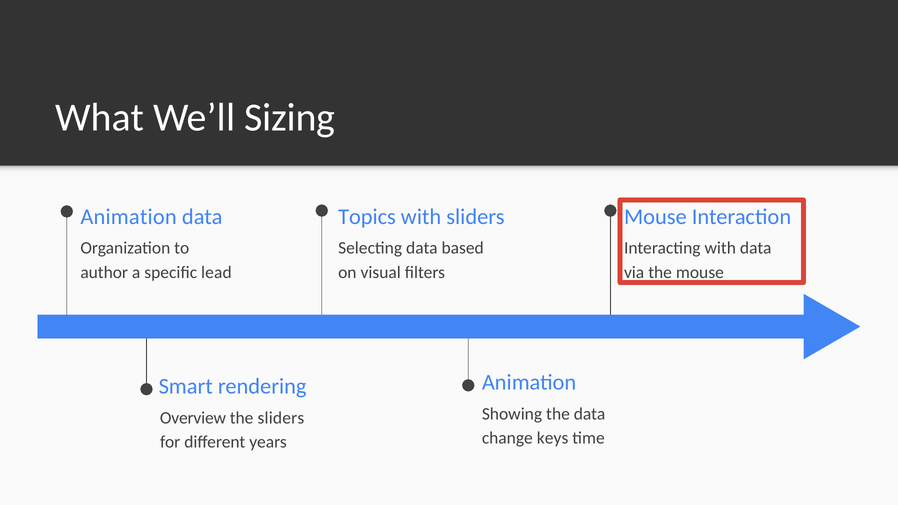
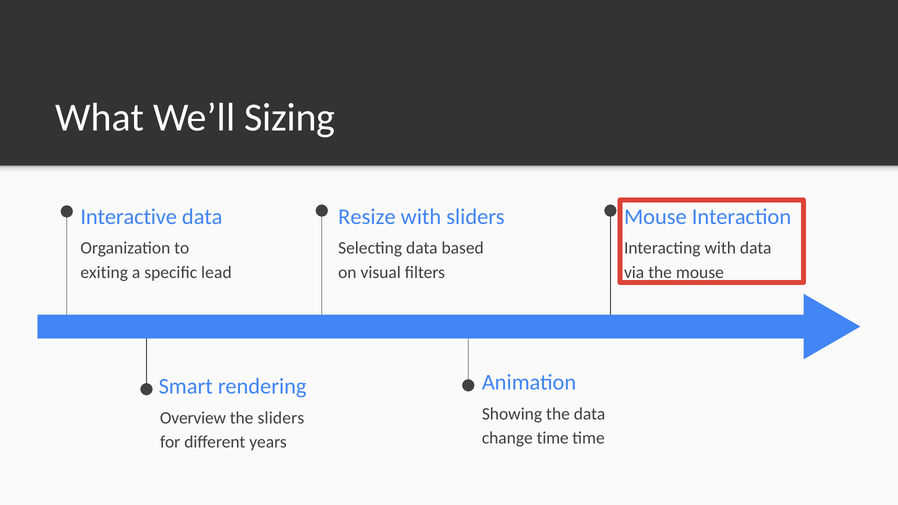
Animation: Animation -> Interactive (129, 217)
Topics: Topics -> Resize (367, 217)
author: author -> exiting (104, 272)
change keys: keys -> time (553, 438)
